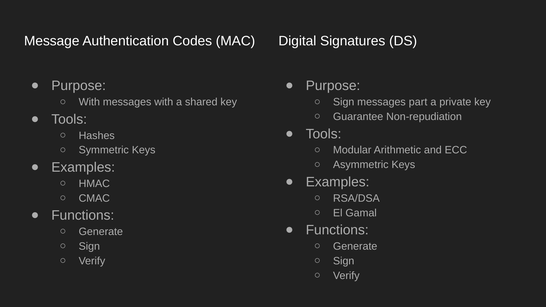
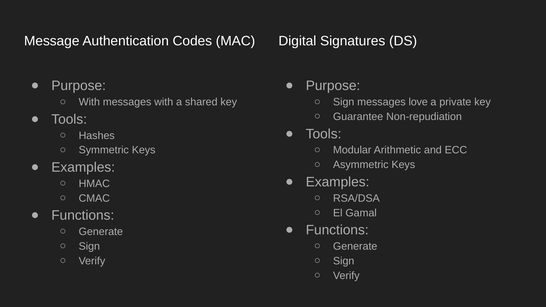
part: part -> love (418, 102)
